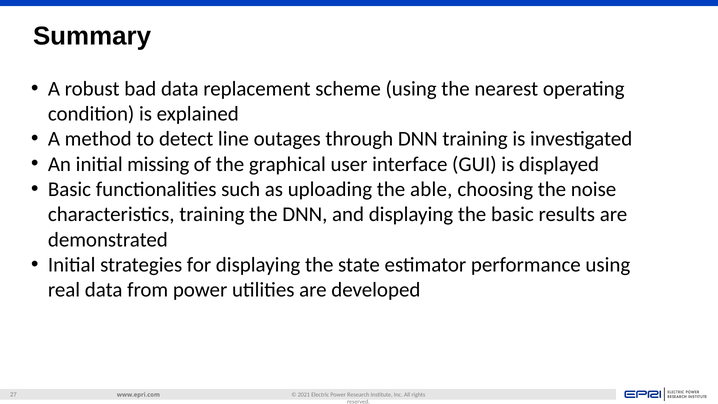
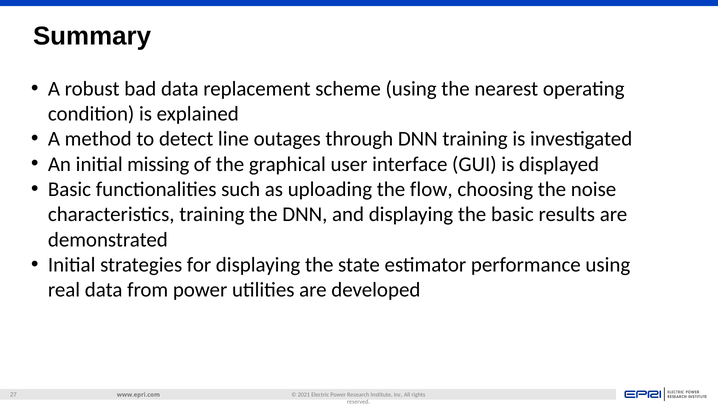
able: able -> flow (431, 189)
